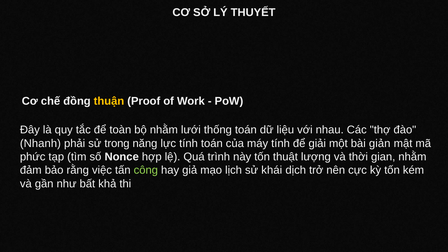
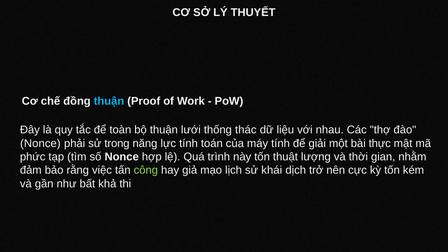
thuận colour: yellow -> light blue (109, 101)
bộ nhằm: nhằm -> thuận (164, 130)
thống toán: toán -> thác (246, 130)
Nhanh: Nhanh -> Nonce (40, 143)
giản: giản -> thực (380, 143)
